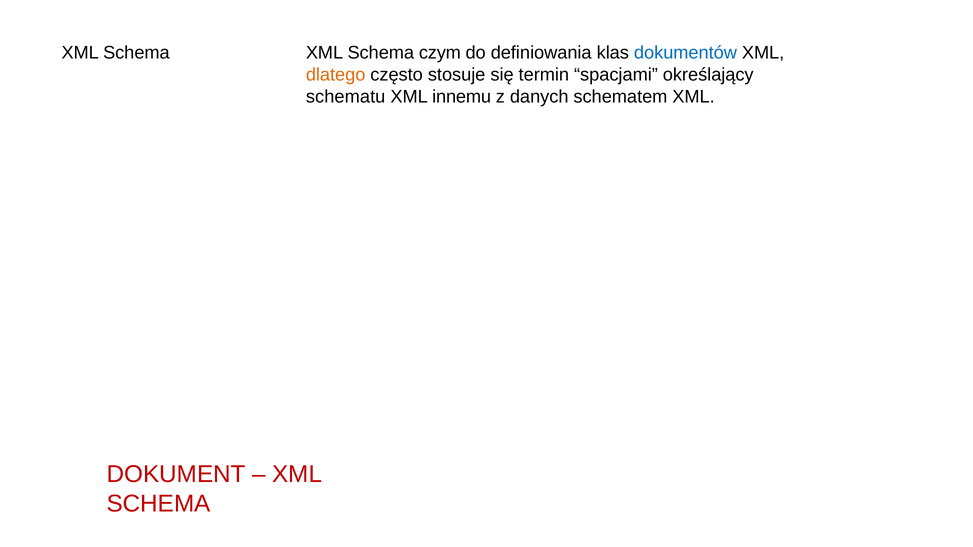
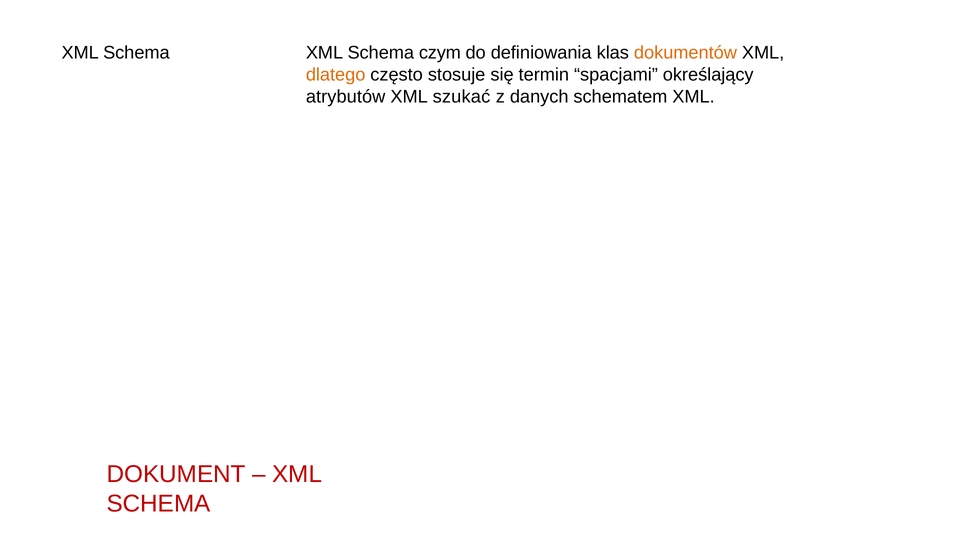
dokumentów colour: blue -> orange (685, 53)
schematu: schematu -> atrybutów (346, 97)
innemu: innemu -> szukać (461, 97)
